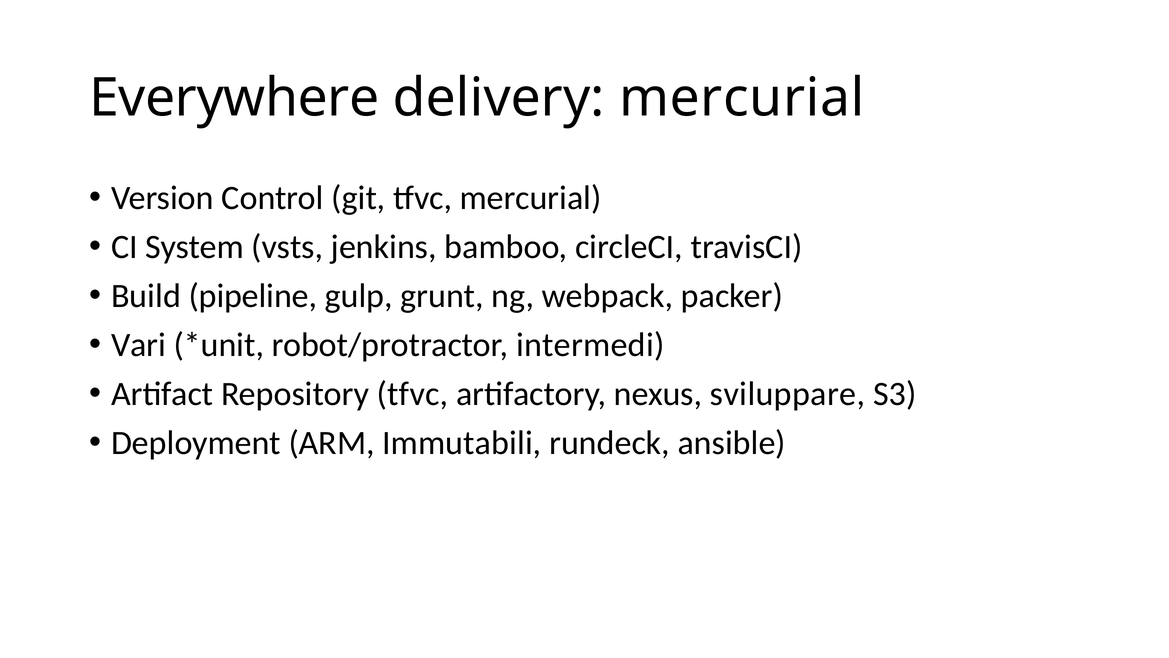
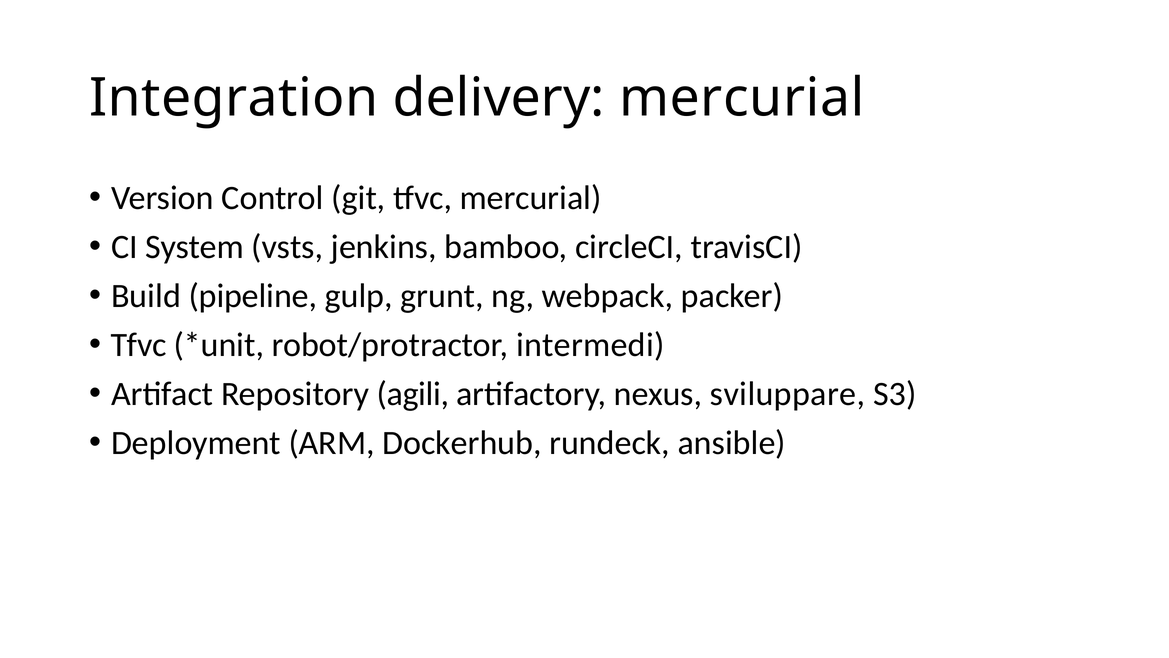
Everywhere: Everywhere -> Integration (234, 98)
Vari: Vari -> Tfvc (139, 345)
Repository tfvc: tfvc -> agili (413, 394)
Immutabili: Immutabili -> Dockerhub (462, 443)
